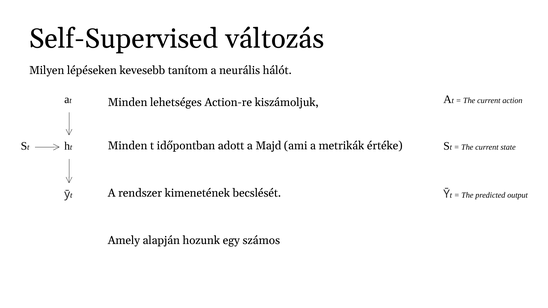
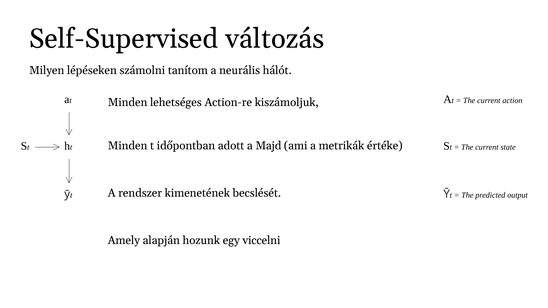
kevesebb: kevesebb -> számolni (142, 71)
számos: számos -> viccelni (261, 241)
